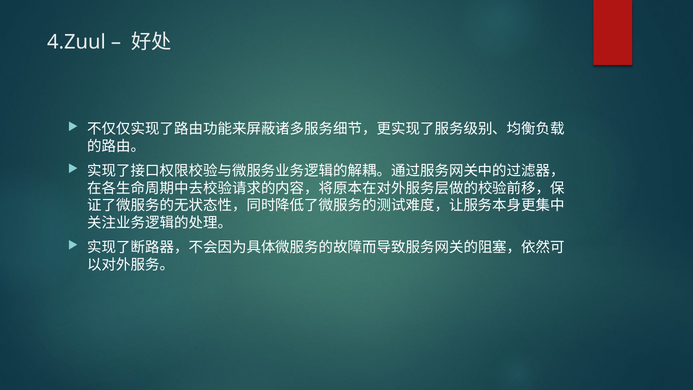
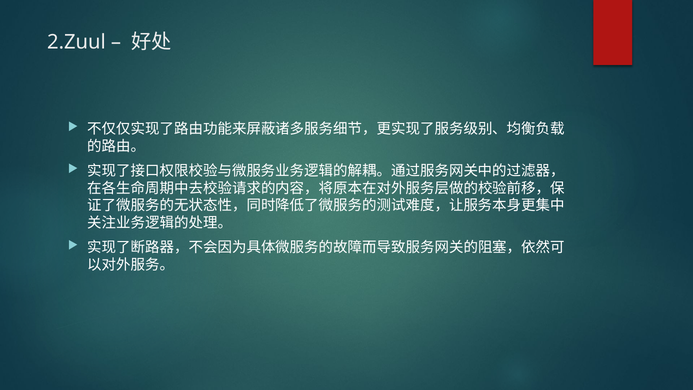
4.Zuul: 4.Zuul -> 2.Zuul (76, 42)
